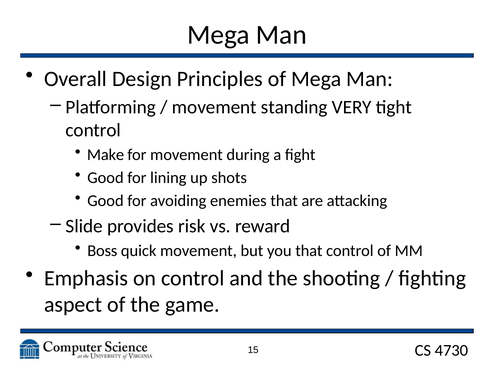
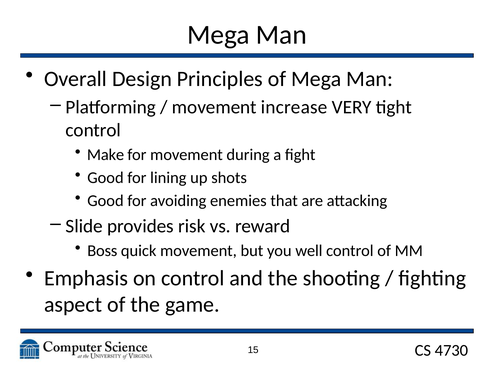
standing: standing -> increase (294, 107)
you that: that -> well (309, 251)
